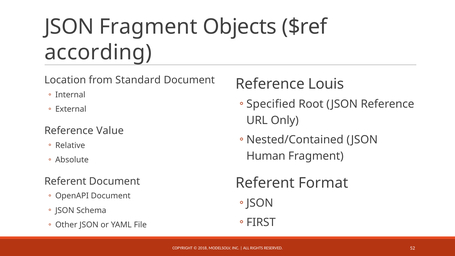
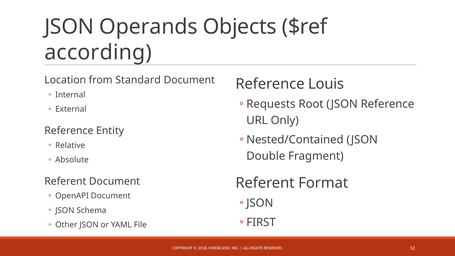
JSON Fragment: Fragment -> Operands (148, 27)
Specified: Specified -> Requests (271, 104)
Value: Value -> Entity (110, 131)
Human: Human -> Double (266, 156)
